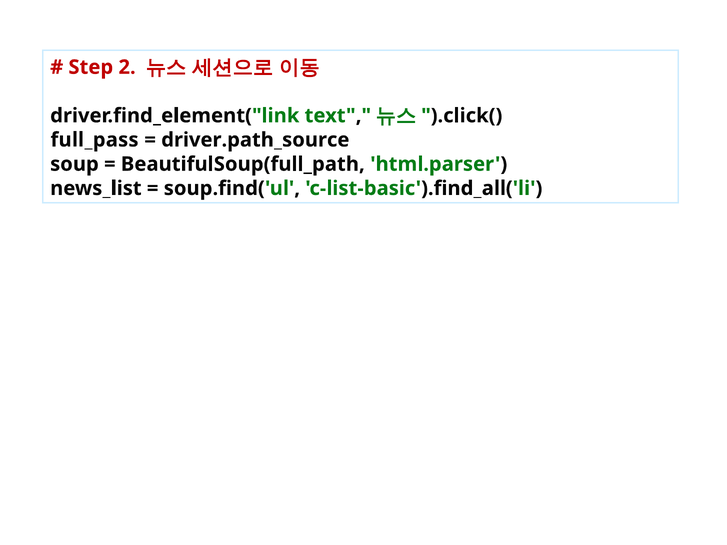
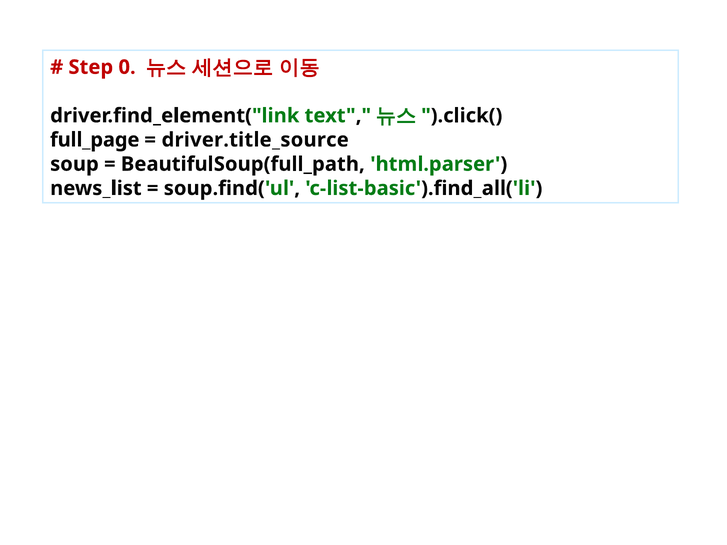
2: 2 -> 0 (127, 67)
full_pass: full_pass -> full_page (95, 140)
driver.path_source: driver.path_source -> driver.title_source (255, 140)
